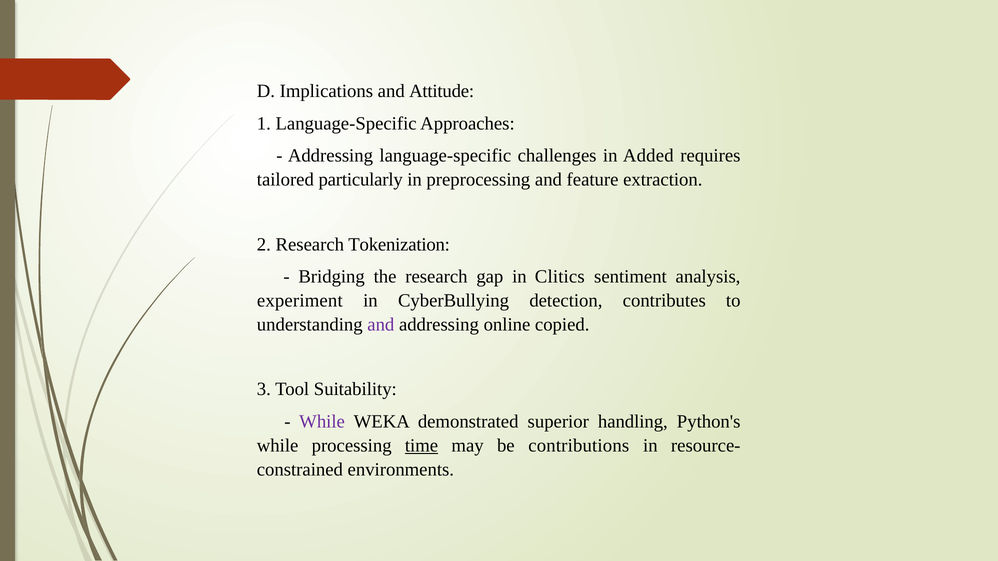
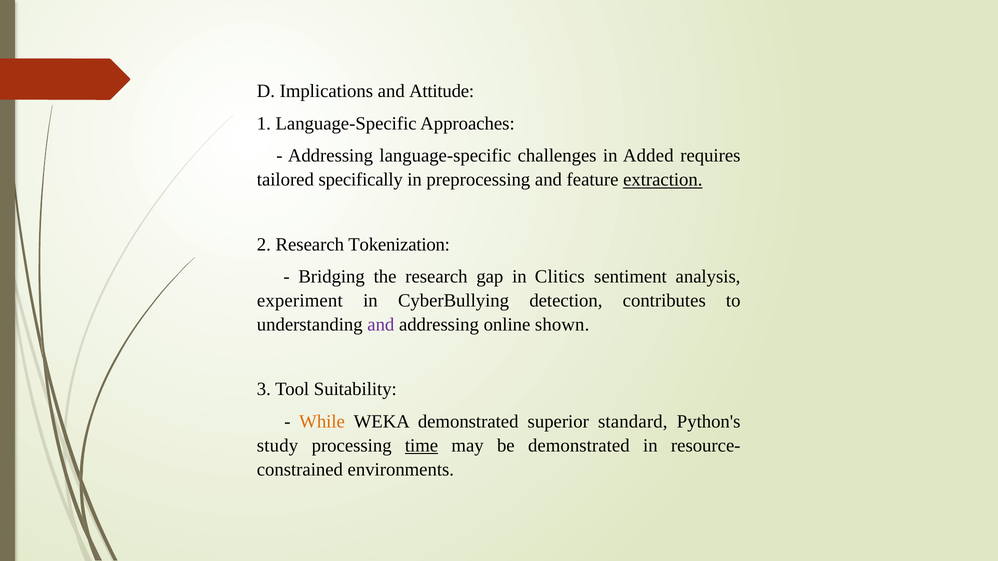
particularly: particularly -> specifically (361, 180)
extraction underline: none -> present (663, 180)
copied: copied -> shown (562, 325)
While colour: purple -> orange (322, 422)
handling: handling -> standard (633, 422)
while: while -> study (278, 446)
be contributions: contributions -> demonstrated (579, 446)
